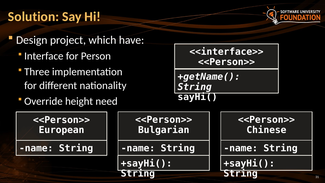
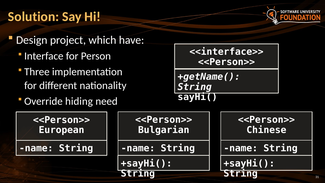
height: height -> hiding (79, 101)
